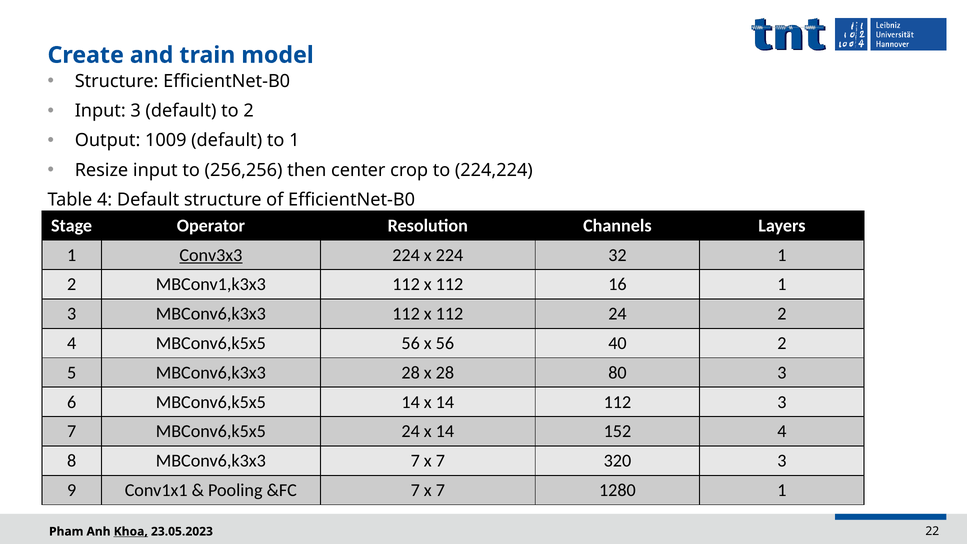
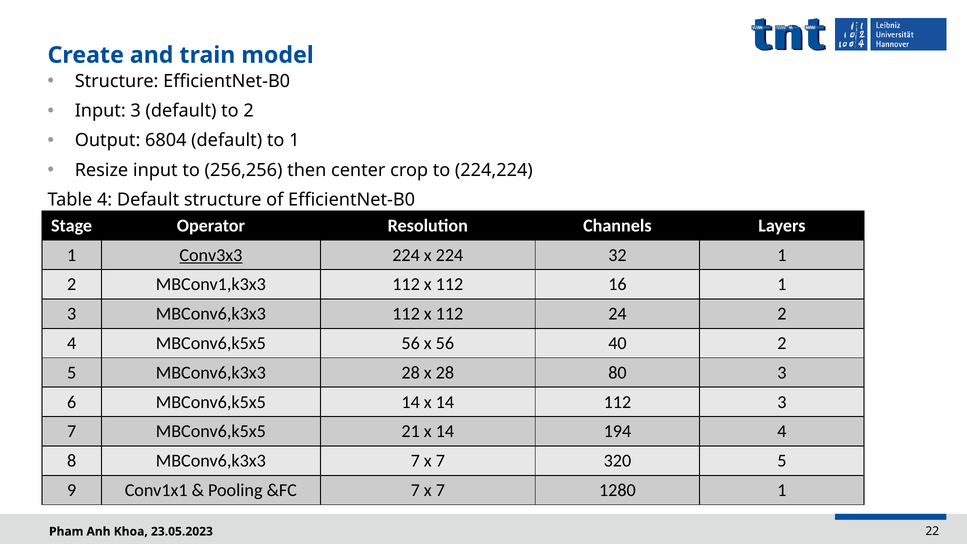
1009: 1009 -> 6804 (166, 140)
MBConv6,k5x5 24: 24 -> 21 (411, 431)
152: 152 -> 194 (617, 431)
320 3: 3 -> 5 (782, 461)
Khoa underline: present -> none (131, 531)
